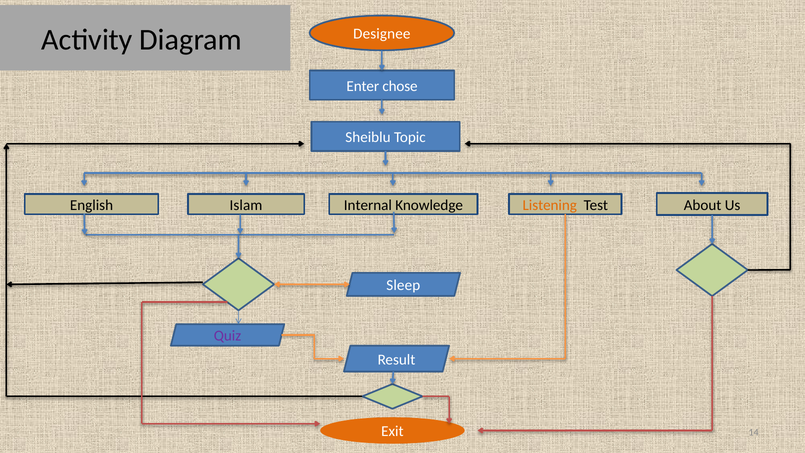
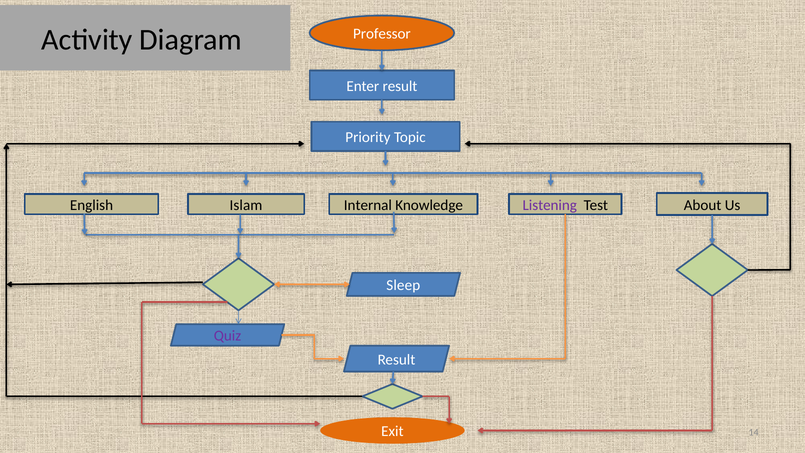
Designee: Designee -> Professor (382, 34)
Enter chose: chose -> result (400, 86)
Sheiblu: Sheiblu -> Priority (368, 137)
Listening colour: orange -> purple (550, 205)
